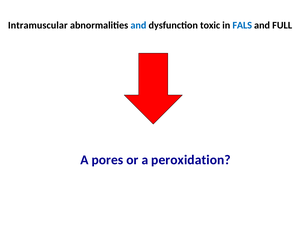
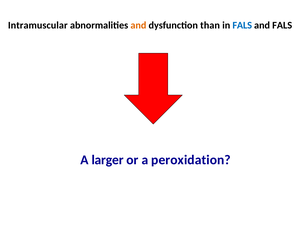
and colour: blue -> orange (138, 25)
toxic: toxic -> than (210, 25)
and FULL: FULL -> FALS (282, 25)
pores: pores -> larger (108, 160)
